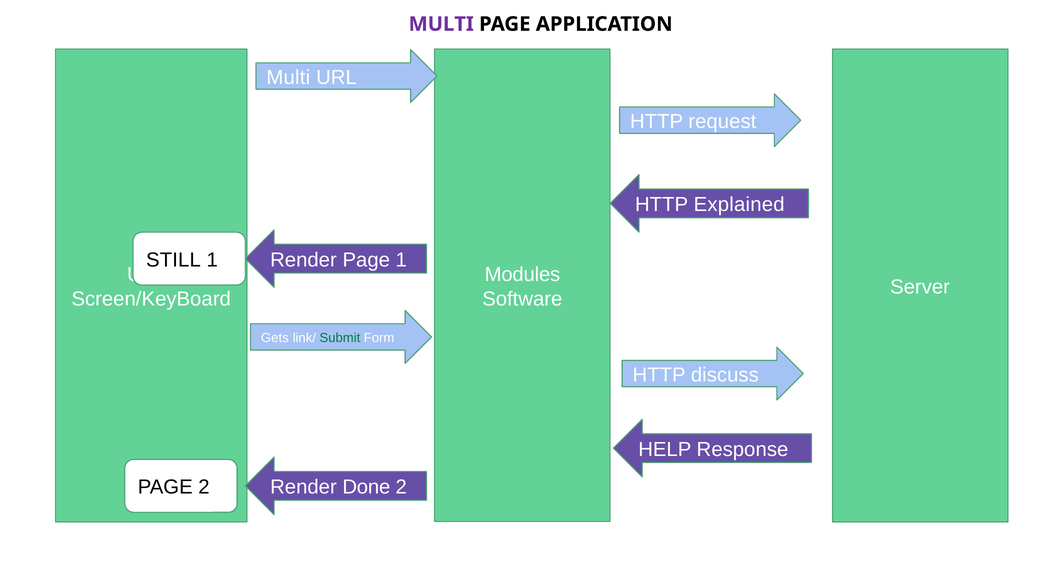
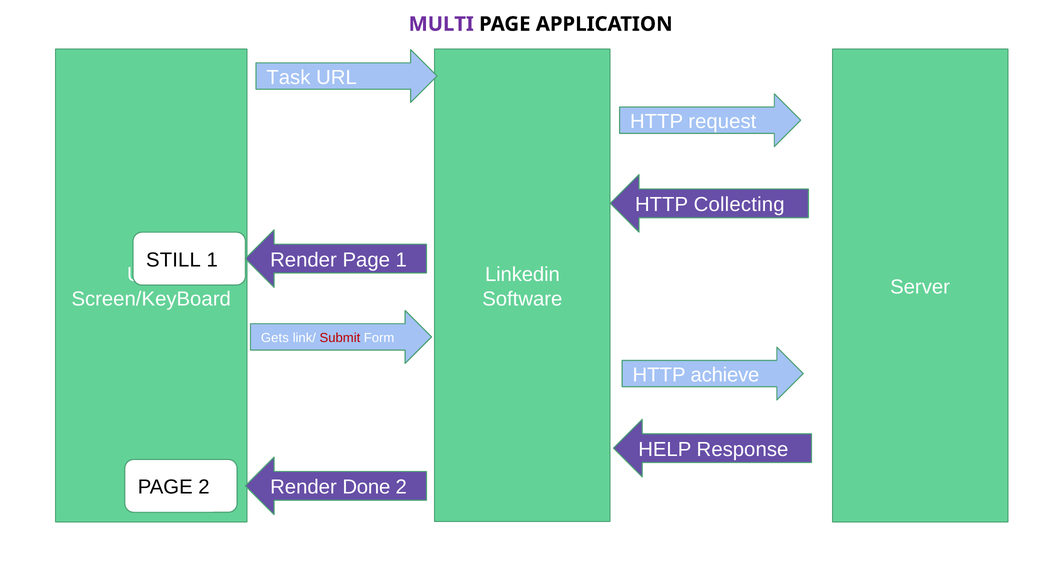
Multi: Multi -> Task (288, 77)
Explained: Explained -> Collecting (739, 205)
Modules: Modules -> Linkedin (522, 274)
Submit colour: green -> red (340, 338)
discuss: discuss -> achieve (725, 375)
